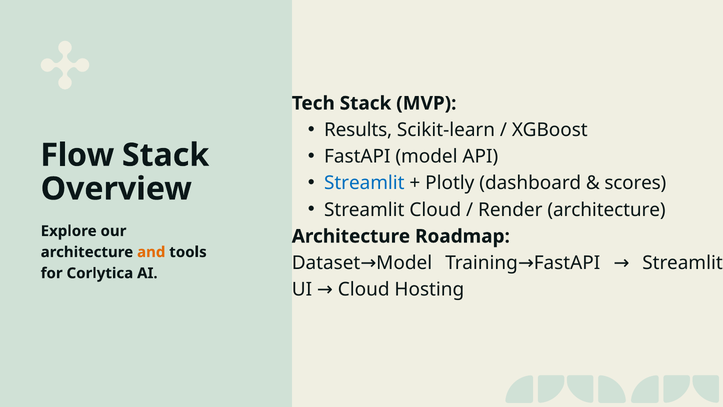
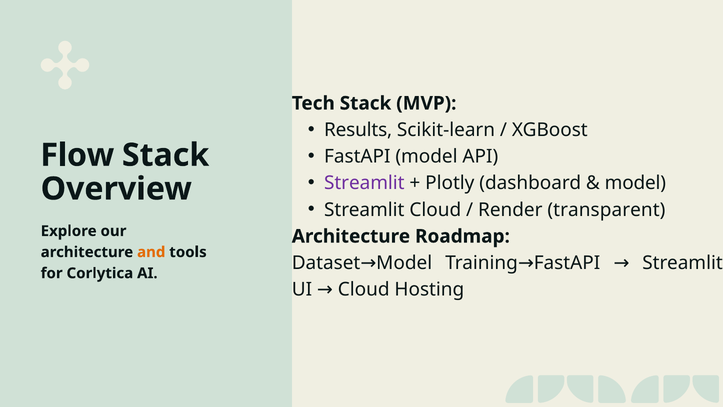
Streamlit colour: blue -> purple (364, 183)
scores: scores -> model (635, 183)
Render architecture: architecture -> transparent (606, 210)
